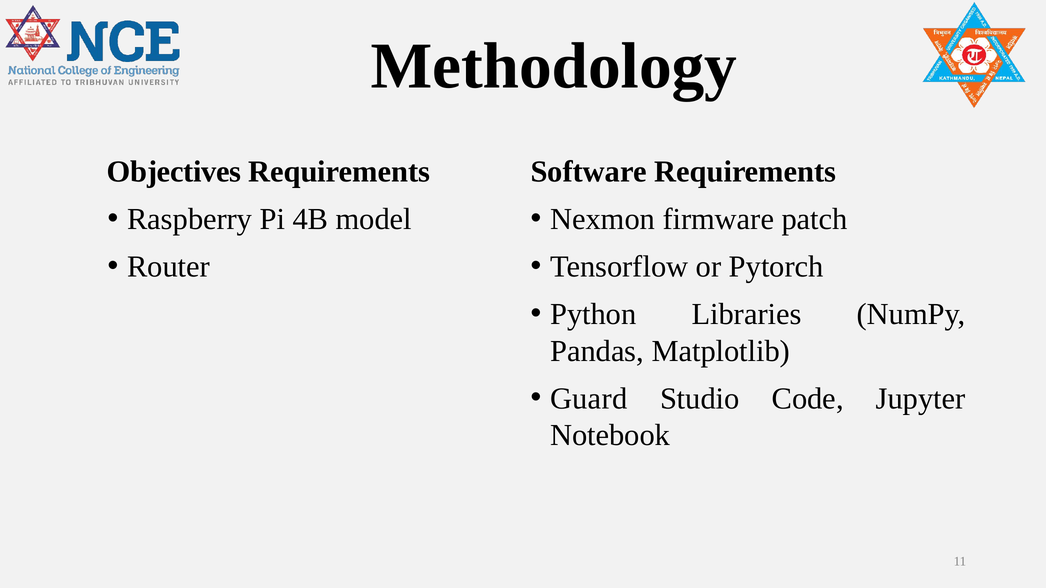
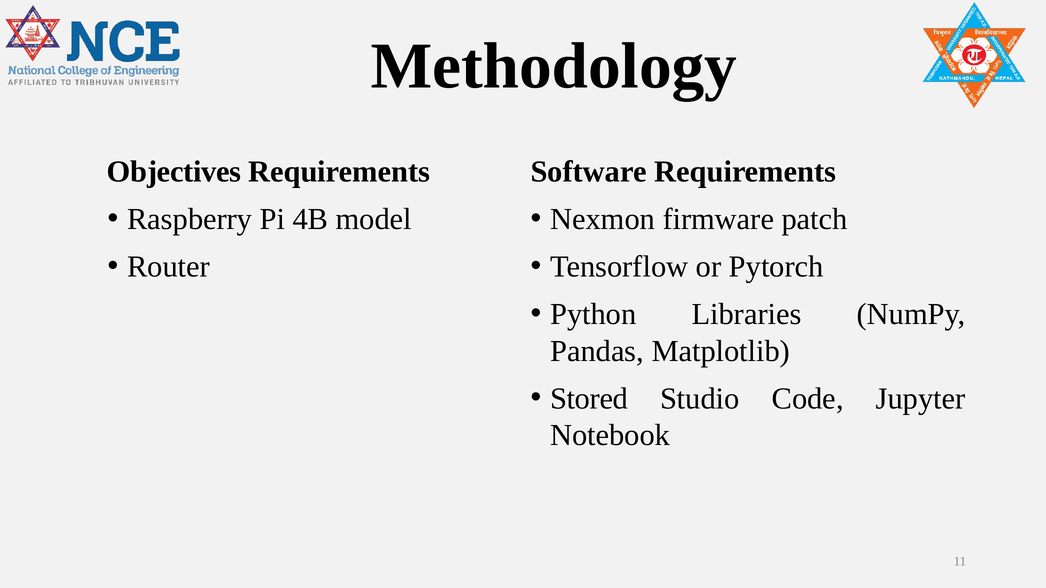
Guard: Guard -> Stored (589, 399)
